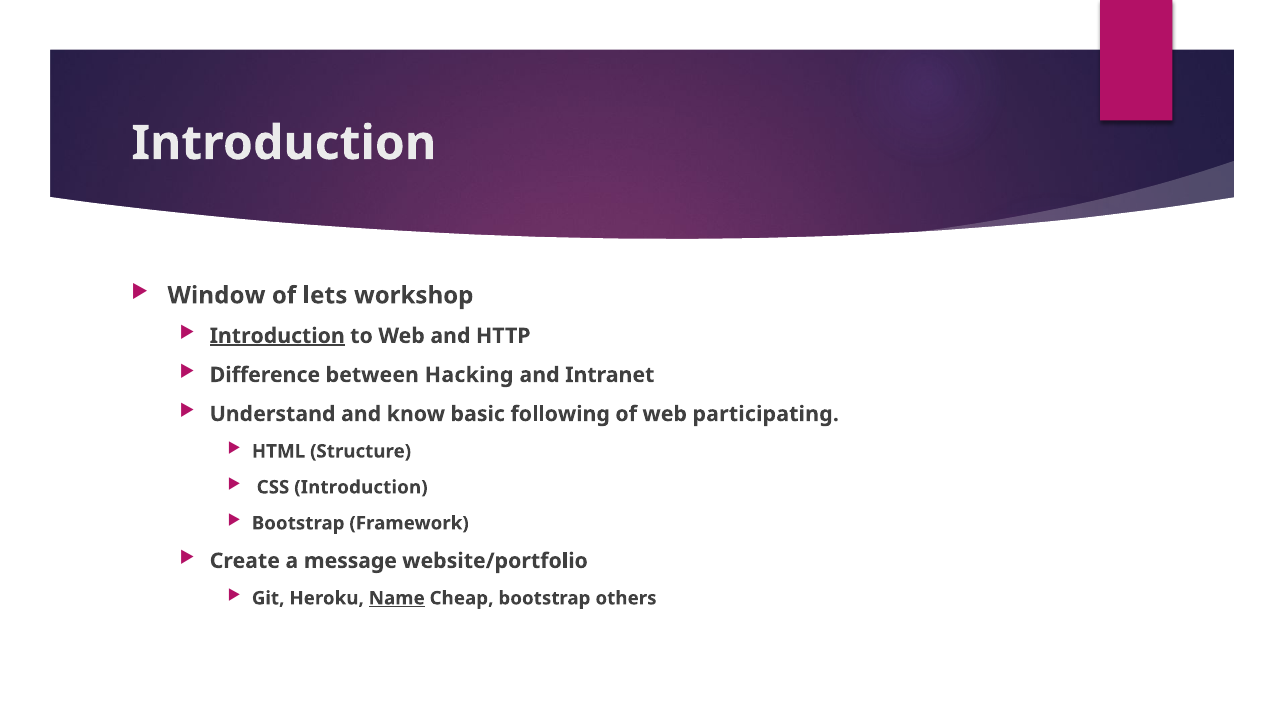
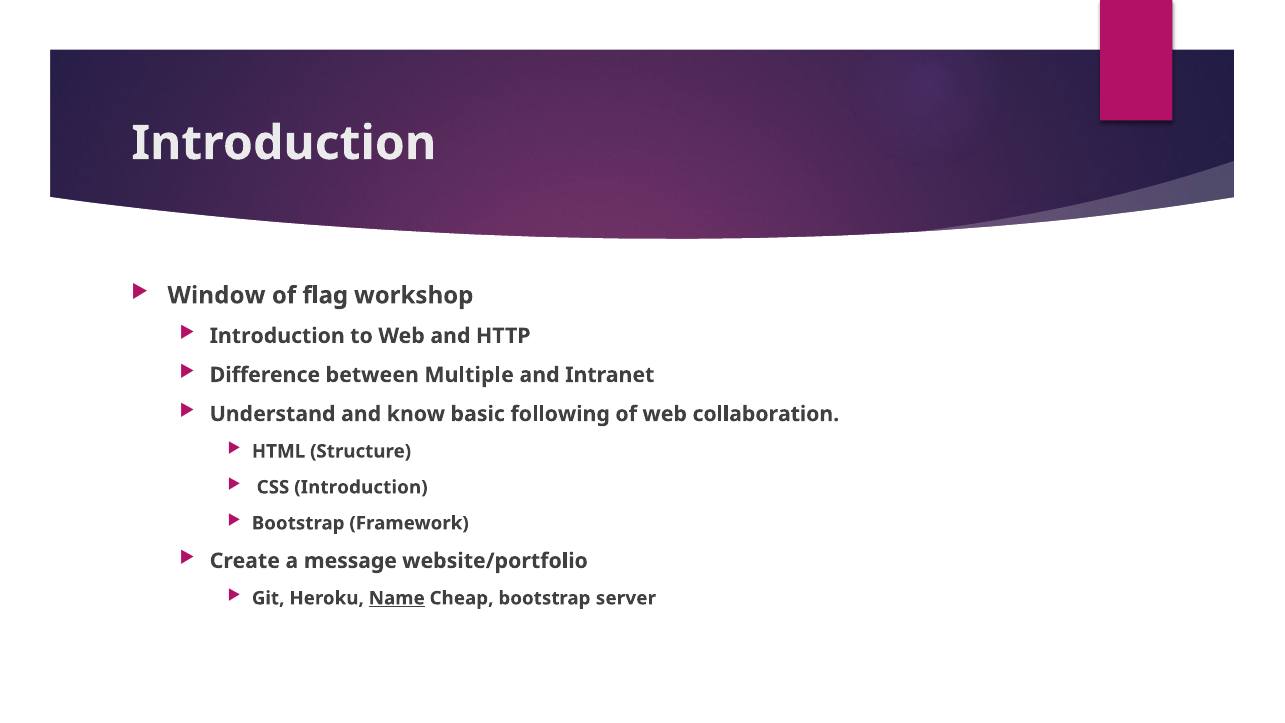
lets: lets -> flag (325, 295)
Introduction underline: present -> none (277, 336)
Hacking: Hacking -> Multiple (469, 375)
participating: participating -> collaboration (766, 414)
others: others -> server (626, 598)
